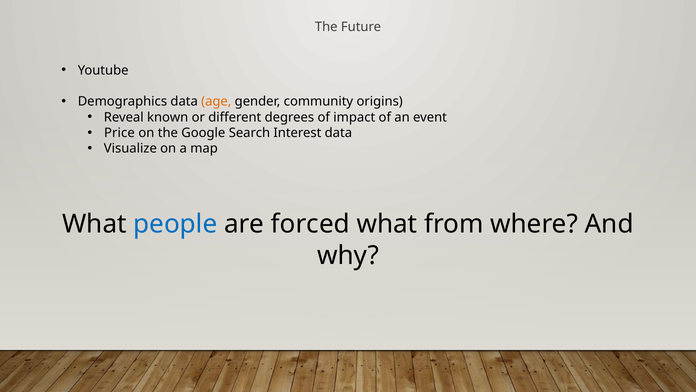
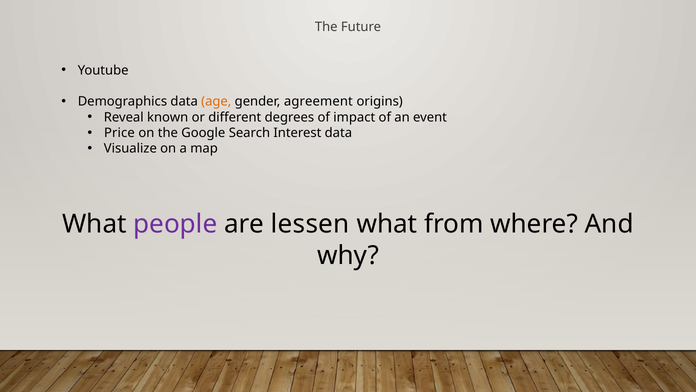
community: community -> agreement (318, 101)
people colour: blue -> purple (175, 224)
forced: forced -> lessen (310, 224)
